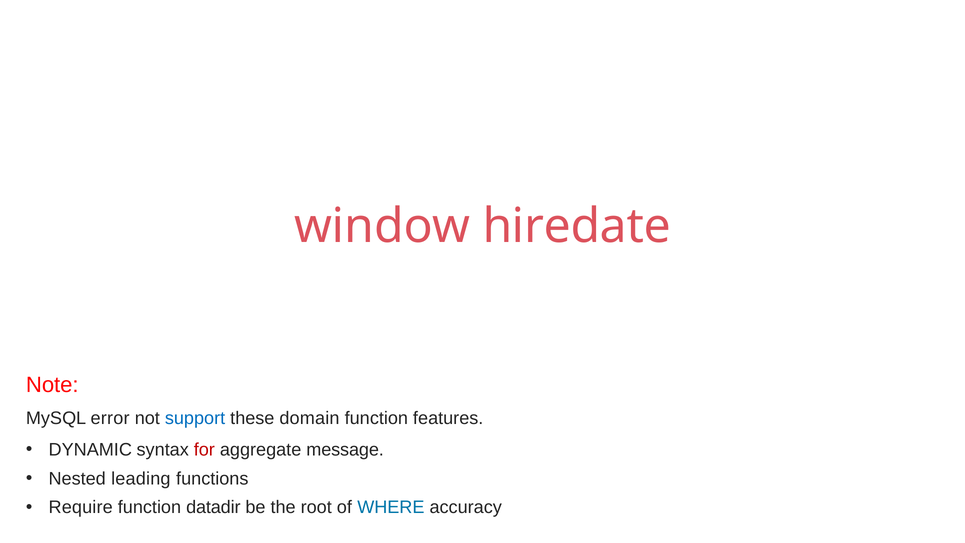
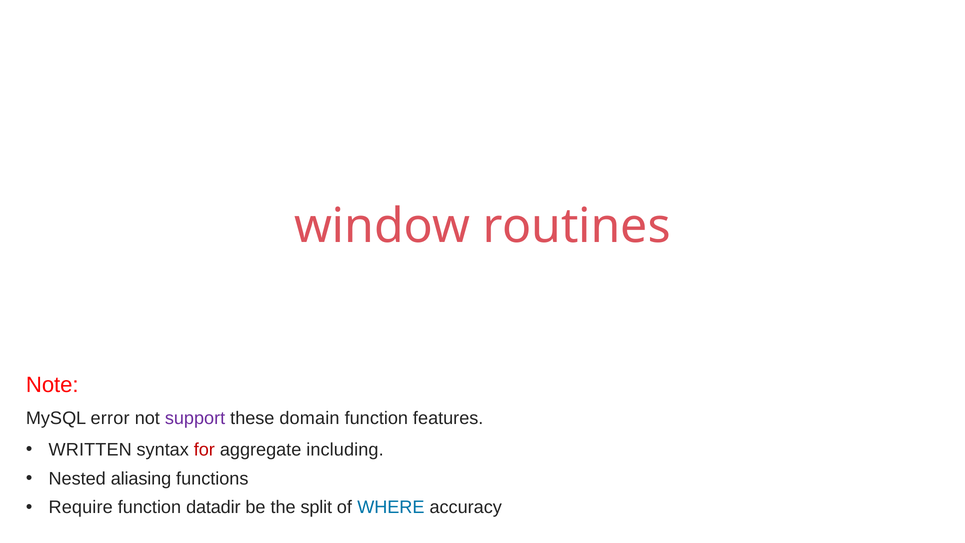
hiredate: hiredate -> routines (577, 226)
support colour: blue -> purple (195, 418)
DYNAMIC: DYNAMIC -> WRITTEN (90, 449)
message: message -> including (345, 449)
leading: leading -> aliasing (141, 478)
root: root -> split (316, 507)
